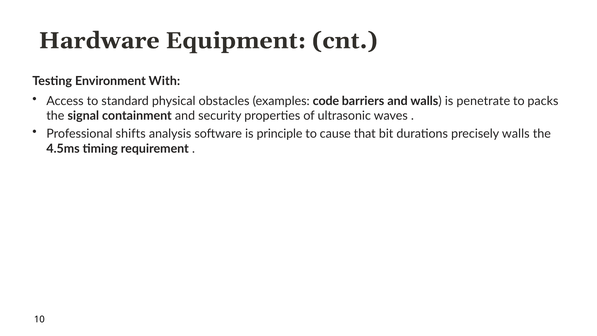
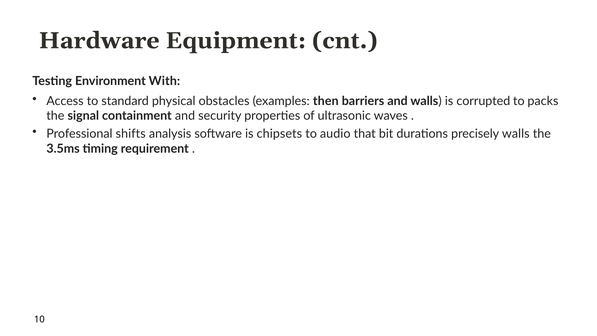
code: code -> then (326, 101)
penetrate: penetrate -> corrupted (483, 101)
principle: principle -> chipsets (279, 134)
cause: cause -> audio (335, 134)
4.5ms: 4.5ms -> 3.5ms (63, 149)
